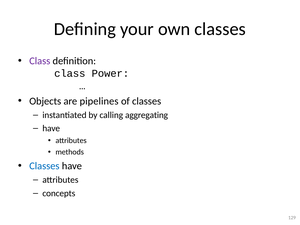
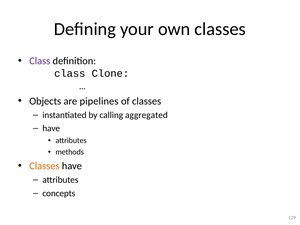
Power: Power -> Clone (110, 73)
aggregating: aggregating -> aggregated (146, 115)
Classes colour: blue -> orange (44, 166)
